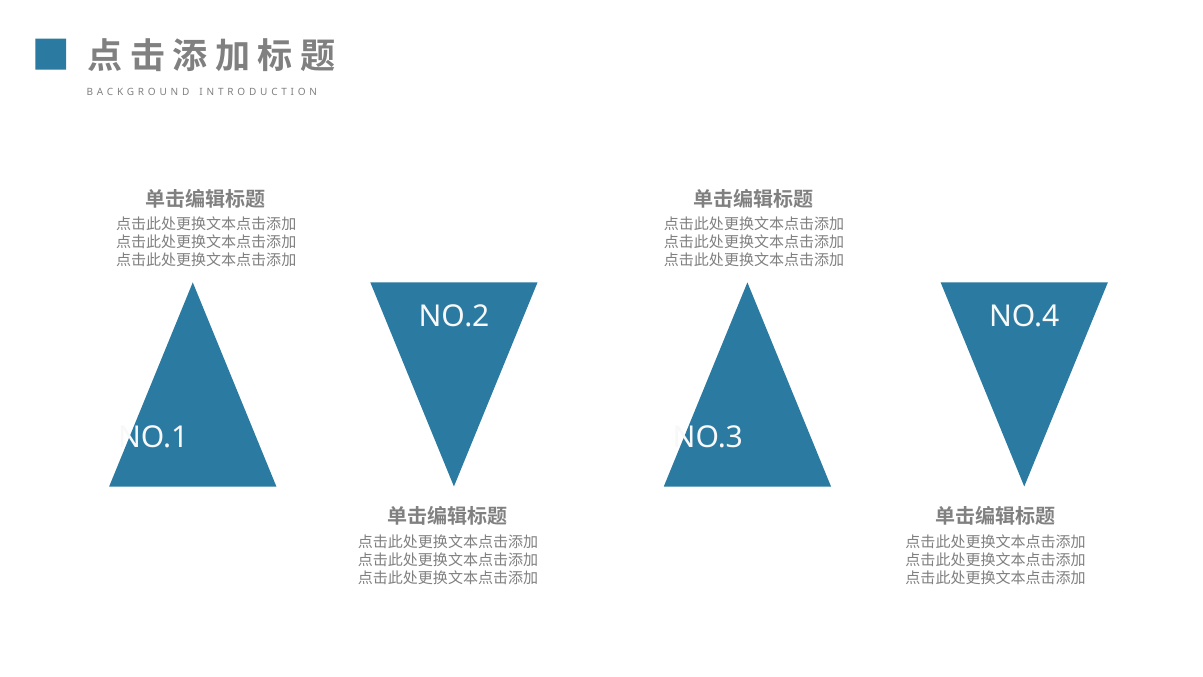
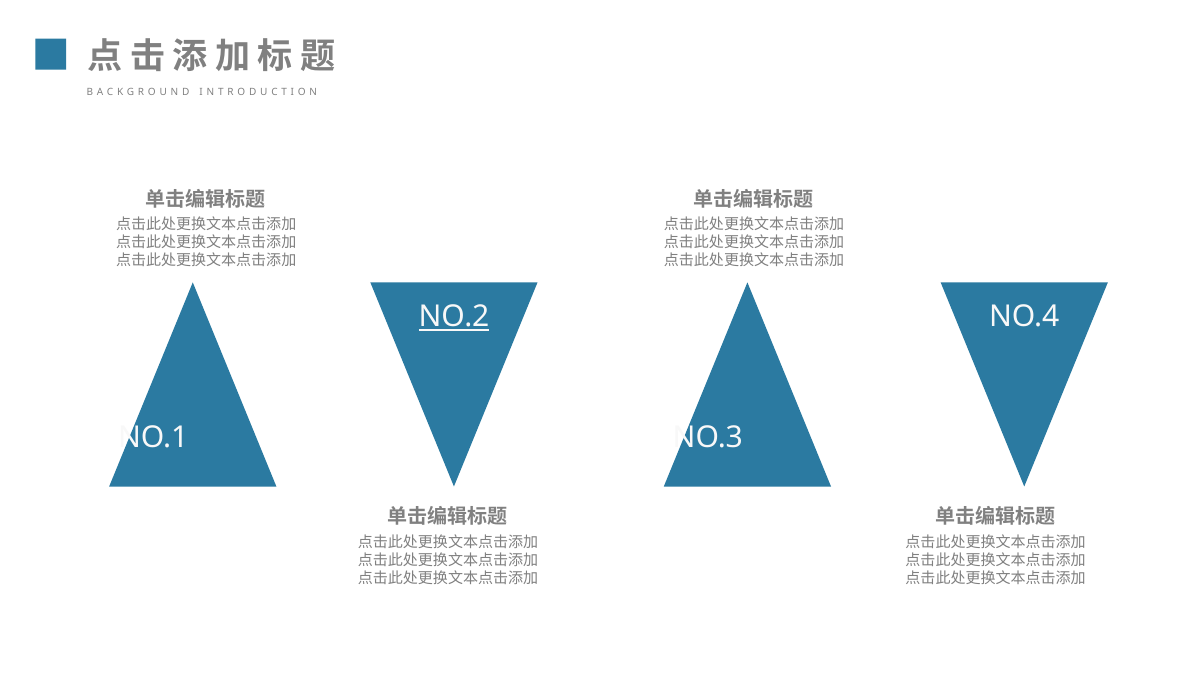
NO.2 underline: none -> present (454, 317)
